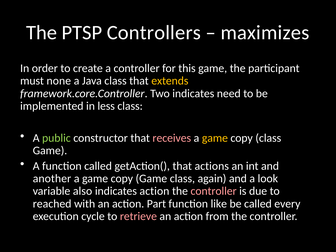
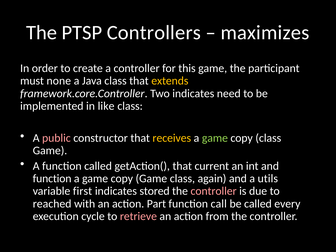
less: less -> like (106, 106)
public colour: light green -> pink (56, 138)
receives colour: pink -> yellow (172, 138)
game colour: yellow -> light green (215, 138)
actions: actions -> current (212, 166)
another: another -> function (52, 179)
look: look -> utils (268, 179)
also: also -> first (83, 191)
indicates action: action -> stored (155, 191)
like: like -> call (219, 204)
